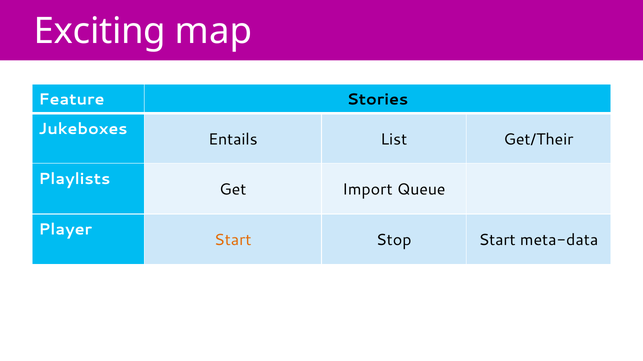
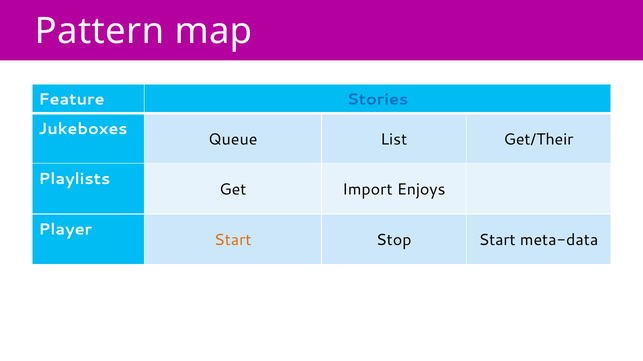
Exciting: Exciting -> Pattern (100, 31)
Stories colour: black -> blue (377, 100)
Entails: Entails -> Queue (233, 140)
Queue: Queue -> Enjoys (421, 190)
